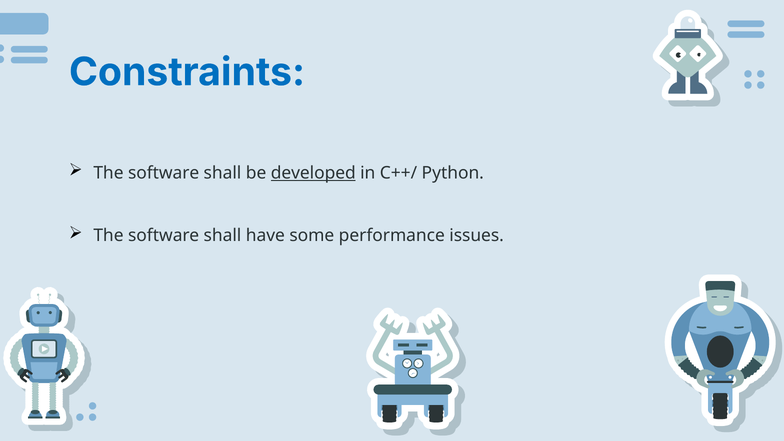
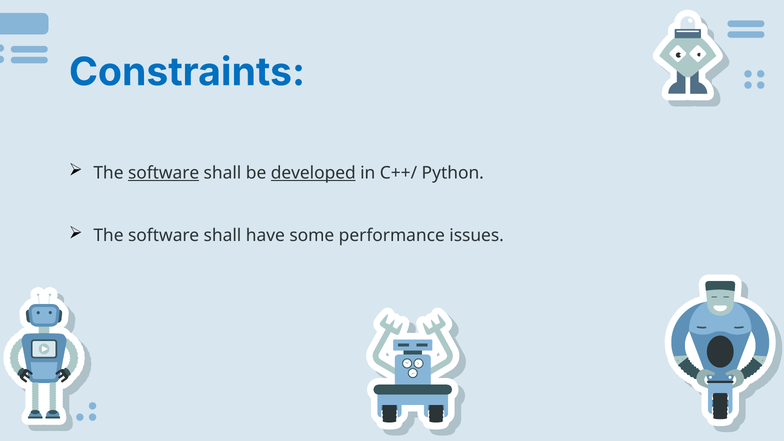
software underline: none -> present (164, 173)
